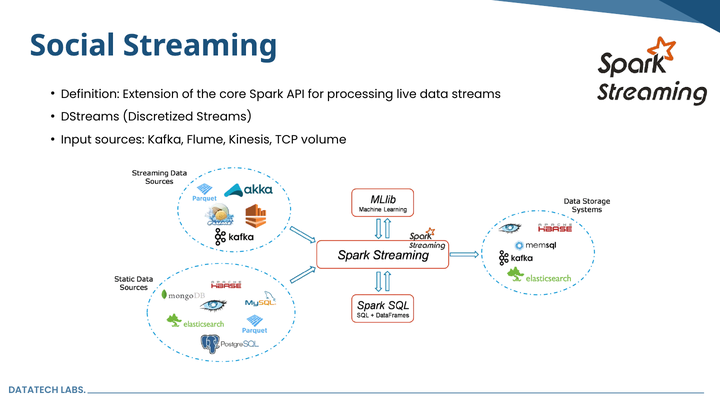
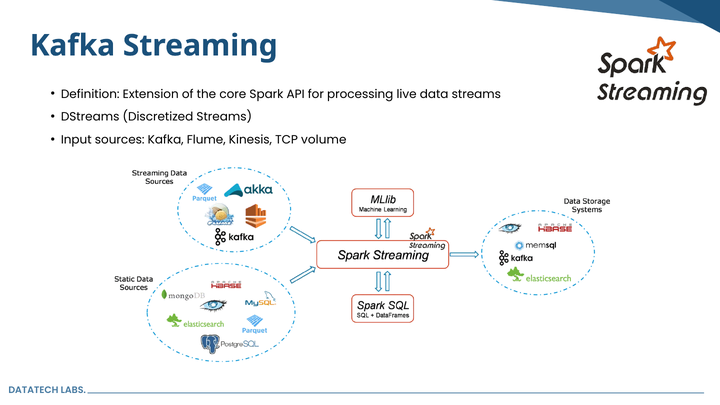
Social: Social -> Kafka (72, 46)
